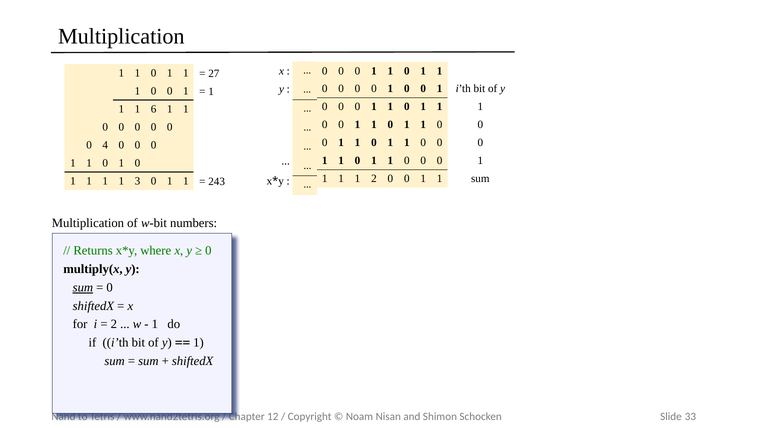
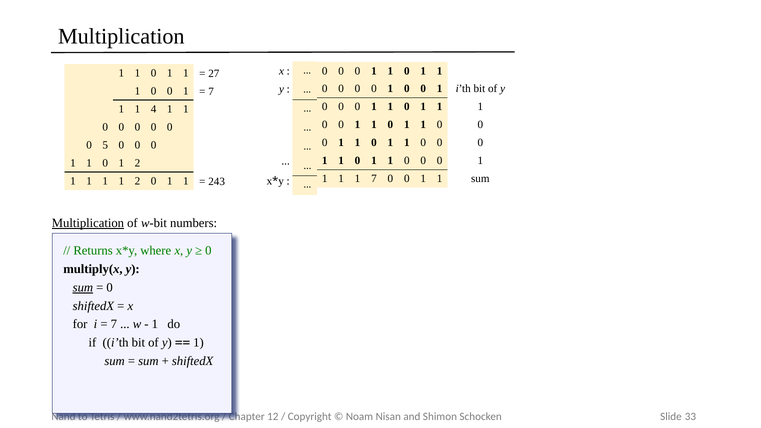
1: 1 -> 7 (211, 92)
6: 6 -> 4 (154, 109)
4: 4 -> 5 (105, 145)
1 0 1 0: 0 -> 2 (137, 163)
1 2: 2 -> 7 (374, 179)
1 1 3: 3 -> 2 (137, 181)
Multiplication underline: none -> present (88, 223)
2: 2 -> 7 (114, 324)
